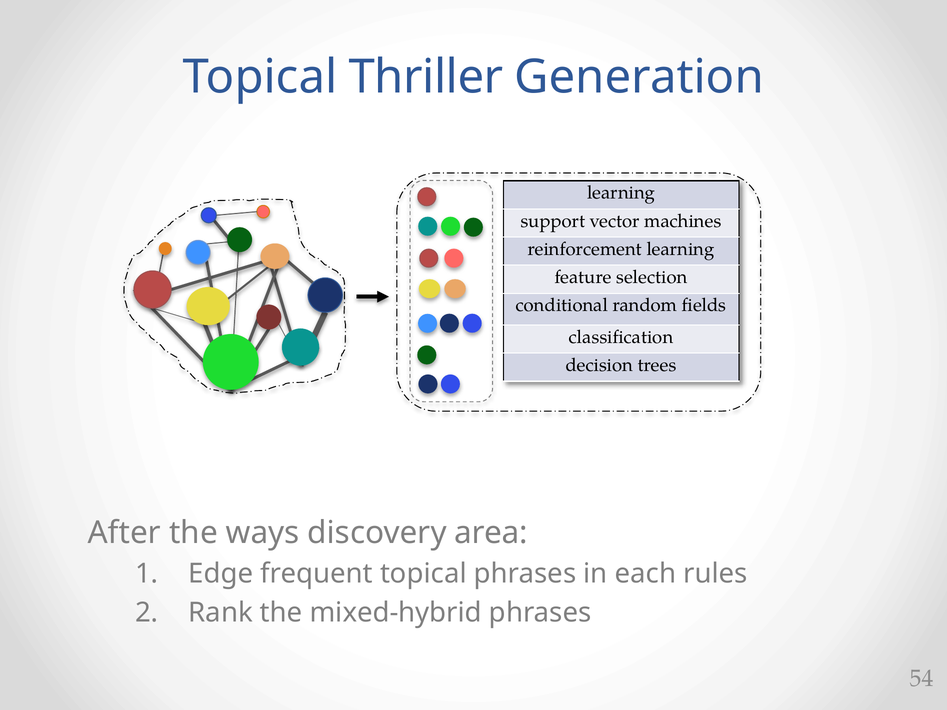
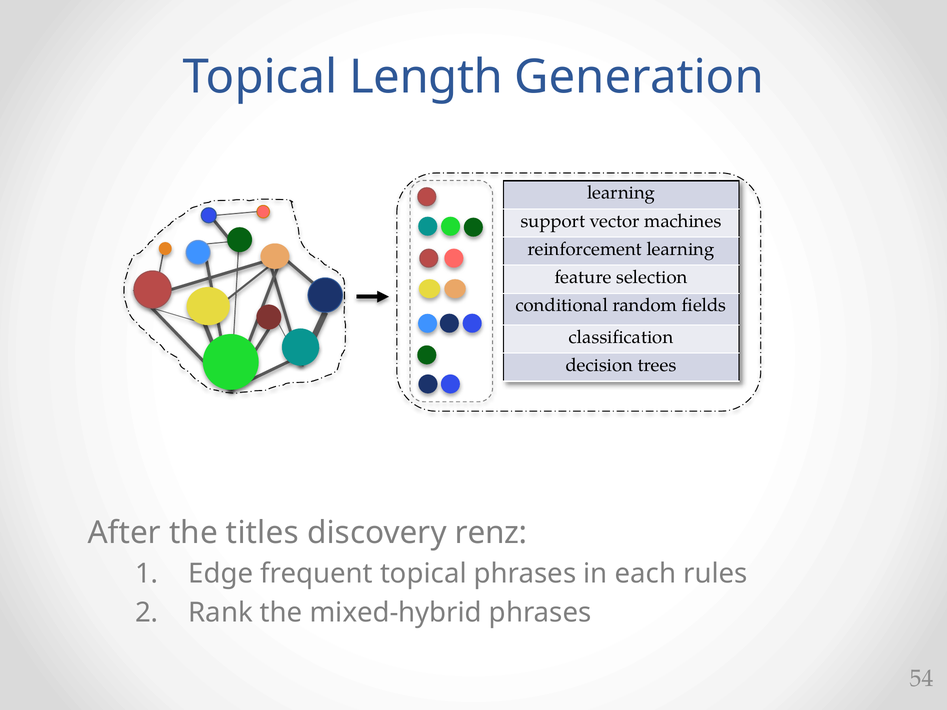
Thriller: Thriller -> Length (426, 77)
ways: ways -> titles (262, 533)
area: area -> renz (491, 533)
